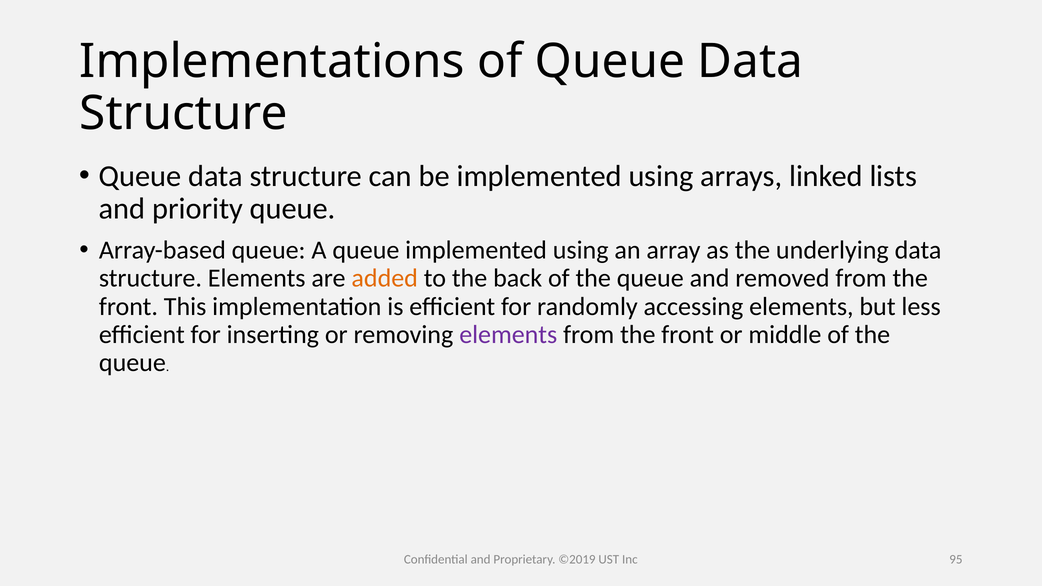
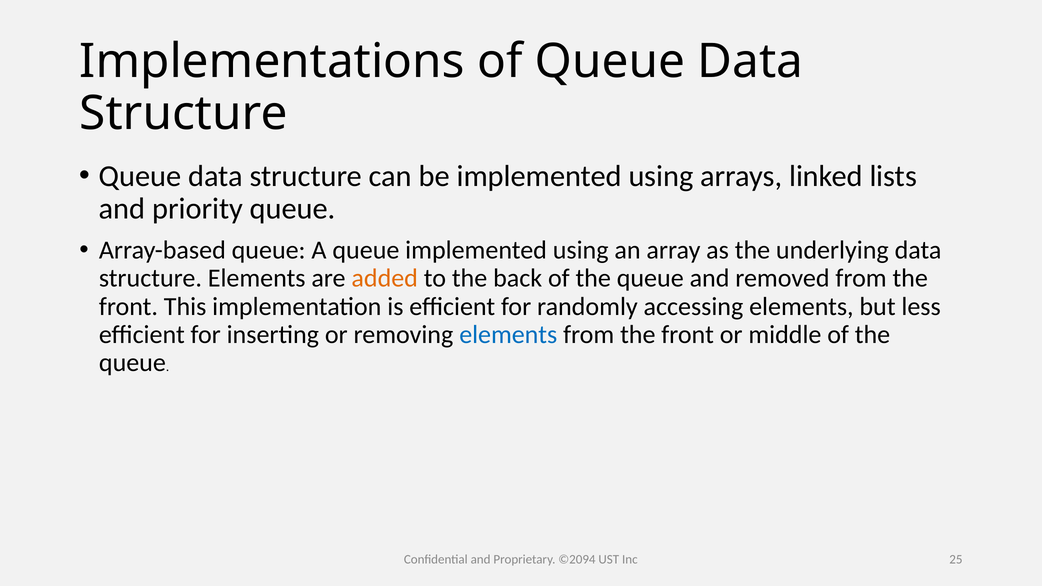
elements colour: purple -> blue (508, 335)
©2019: ©2019 -> ©2094 (577, 560)
95: 95 -> 25 (956, 560)
